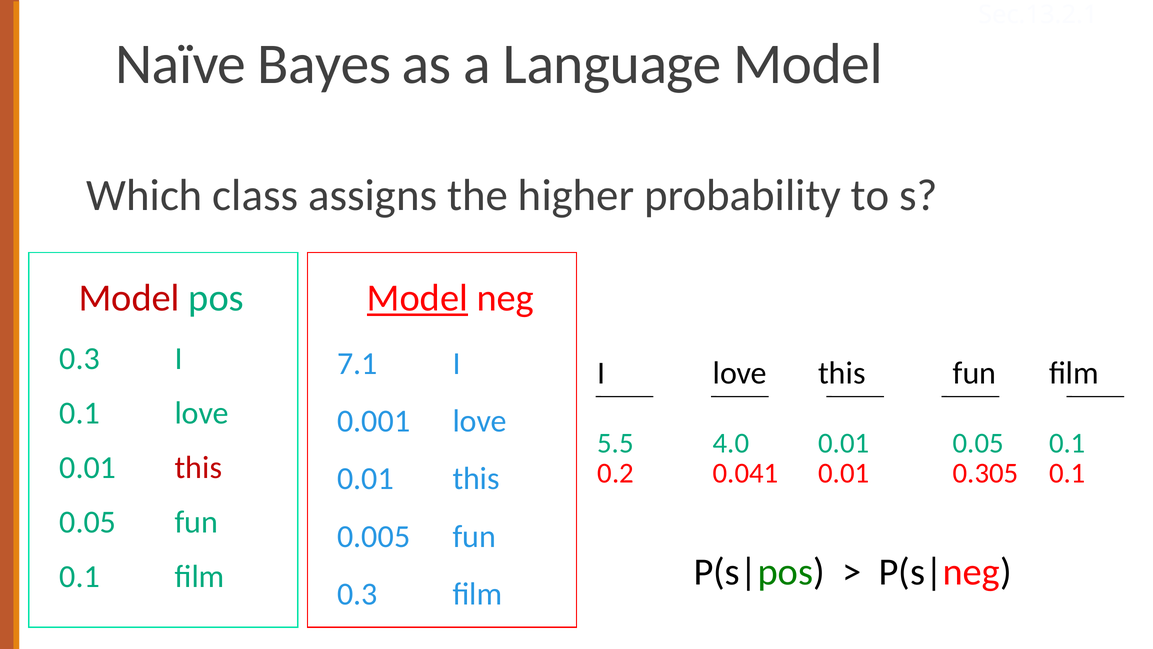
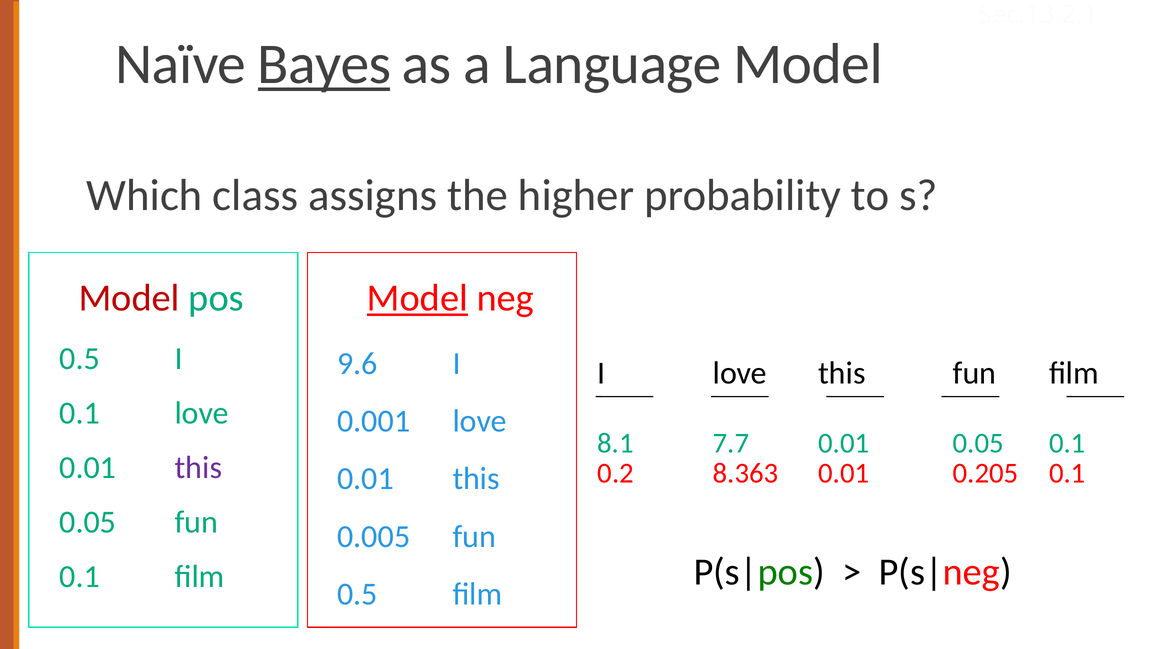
Bayes underline: none -> present (324, 64)
0.3: 0.3 -> 0.5 (80, 359)
7.1: 7.1 -> 9.6 (357, 363)
5.5: 5.5 -> 8.1 (616, 443)
4.0: 4.0 -> 7.7 (731, 443)
this colour: red -> purple (198, 468)
0.041: 0.041 -> 8.363 (745, 473)
0.305: 0.305 -> 0.205 (986, 473)
0.3: 0.3 -> 0.5 (357, 594)
